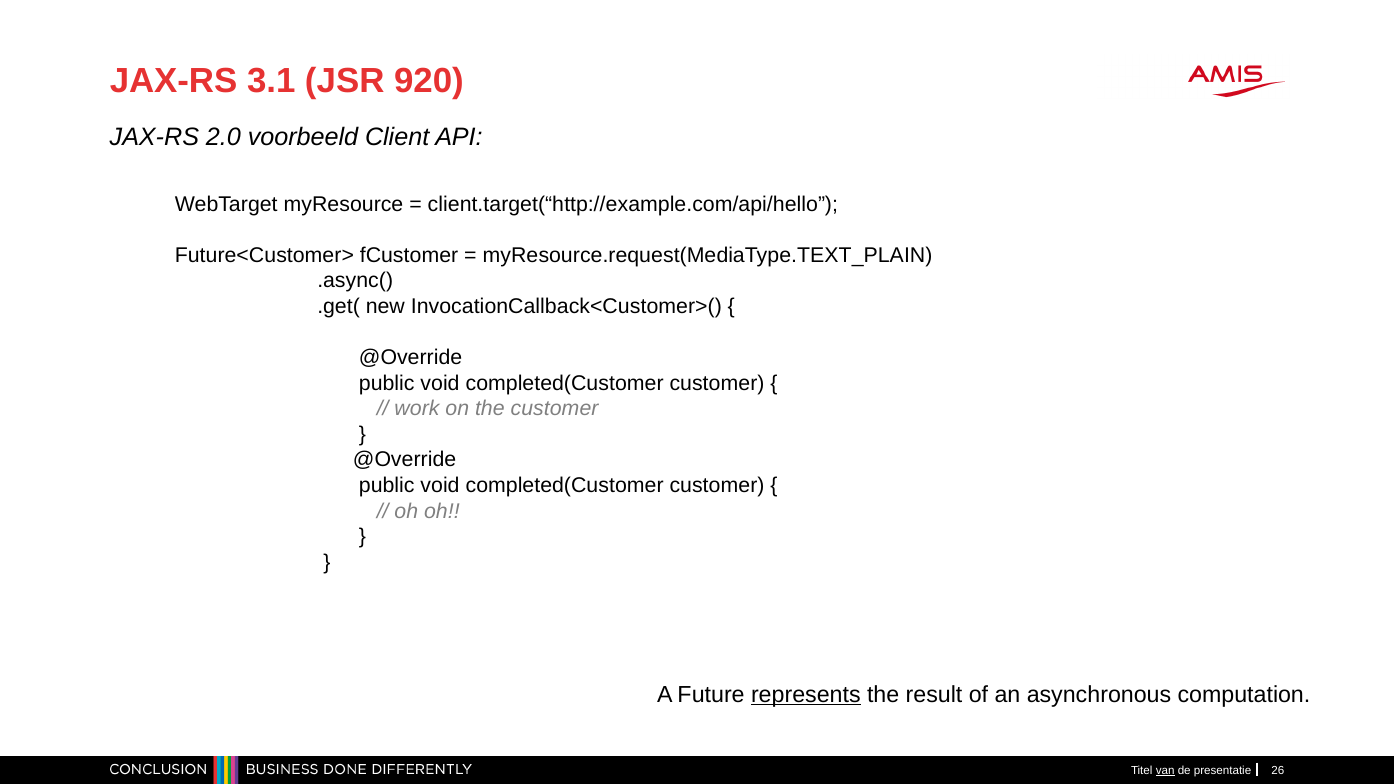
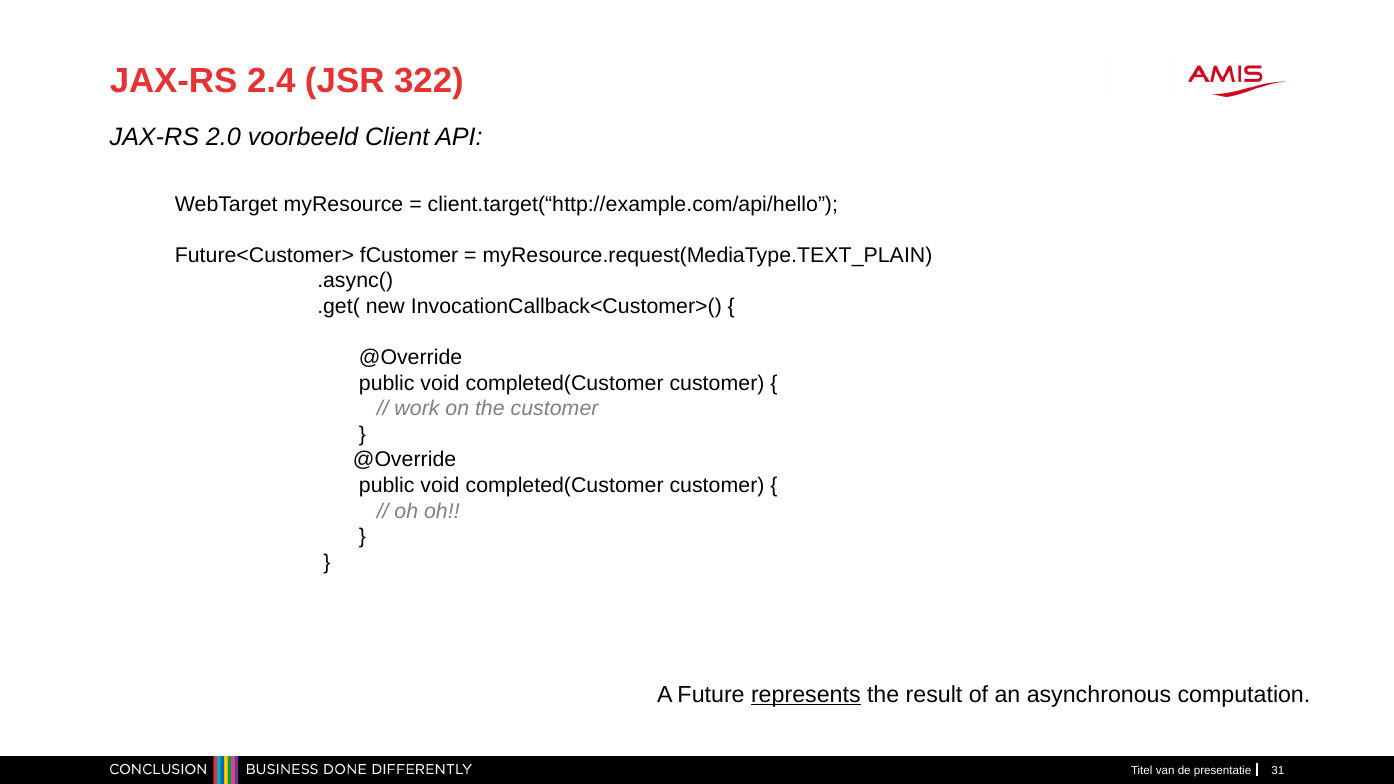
3.1: 3.1 -> 2.4 (271, 81)
920: 920 -> 322 (429, 81)
van underline: present -> none (1165, 771)
26: 26 -> 31 (1278, 771)
